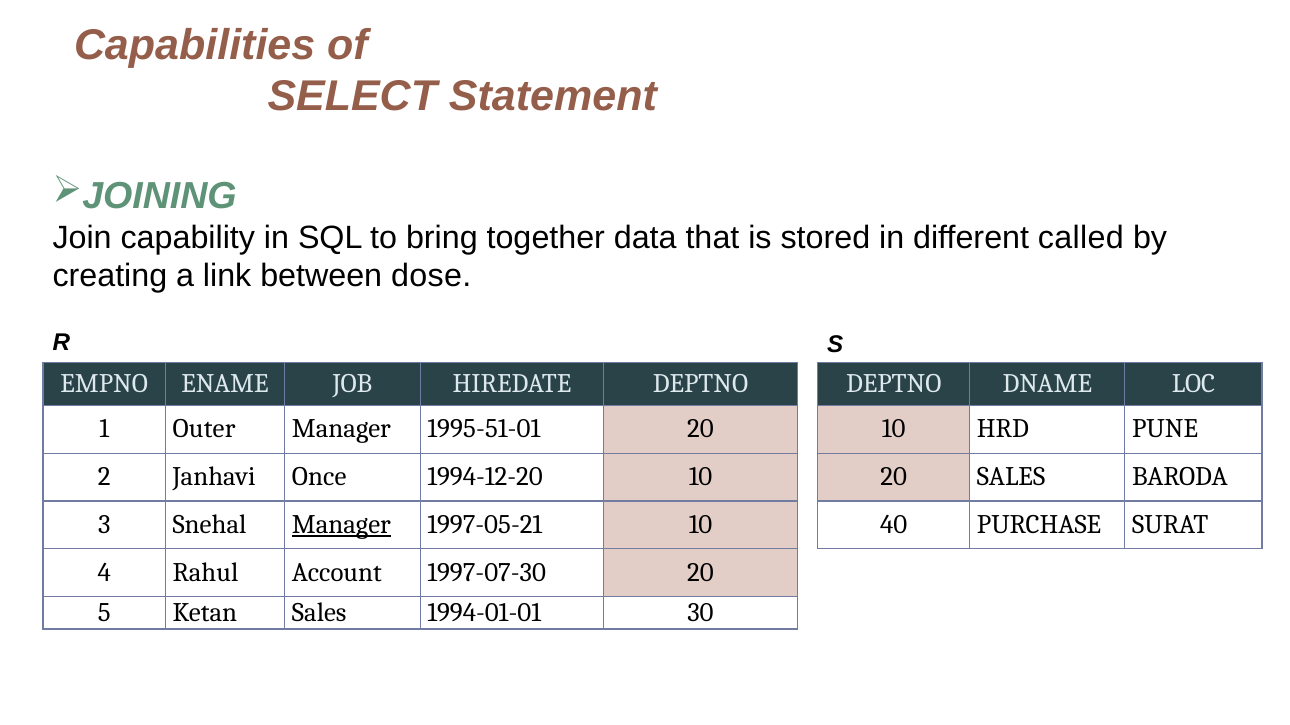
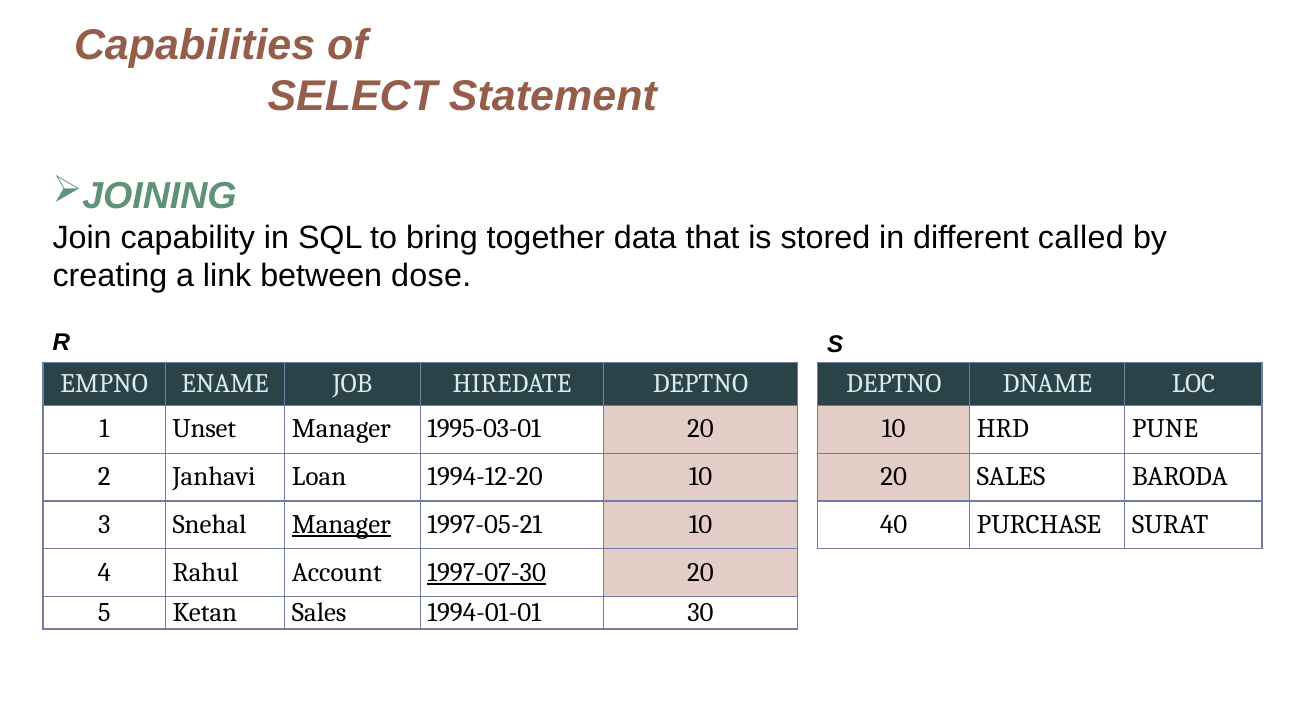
Outer: Outer -> Unset (204, 429)
1995-51-01: 1995-51-01 -> 1995-03-01 (484, 429)
Once: Once -> Loan (319, 477)
1997-07-30 underline: none -> present (487, 573)
